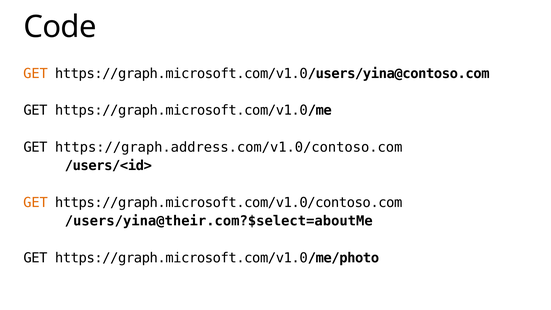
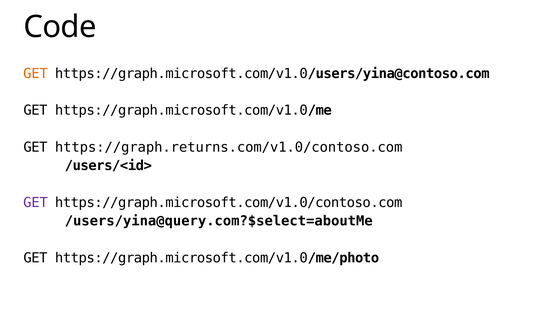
https://graph.address.com/v1.0/contoso.com: https://graph.address.com/v1.0/contoso.com -> https://graph.returns.com/v1.0/contoso.com (229, 147)
GET colour: orange -> purple (36, 203)
/users/yina@their.com?$select=aboutMe: /users/yina@their.com?$select=aboutMe -> /users/yina@query.com?$select=aboutMe (219, 221)
